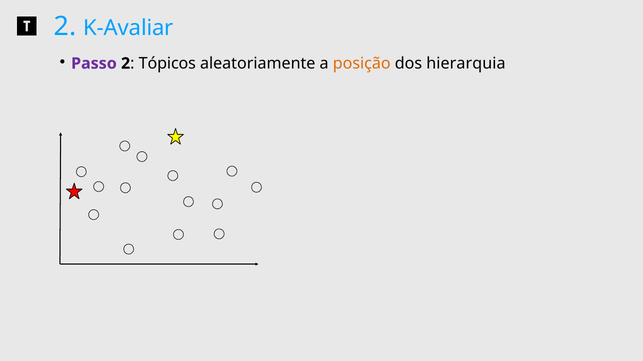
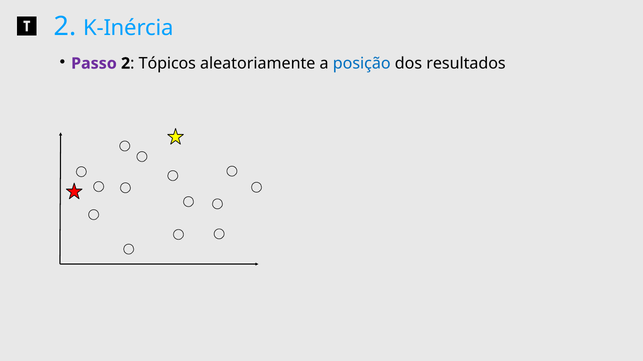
K-Avaliar: K-Avaliar -> K-Inércia (128, 28)
posição colour: orange -> blue (362, 64)
hierarquia: hierarquia -> resultados (466, 64)
